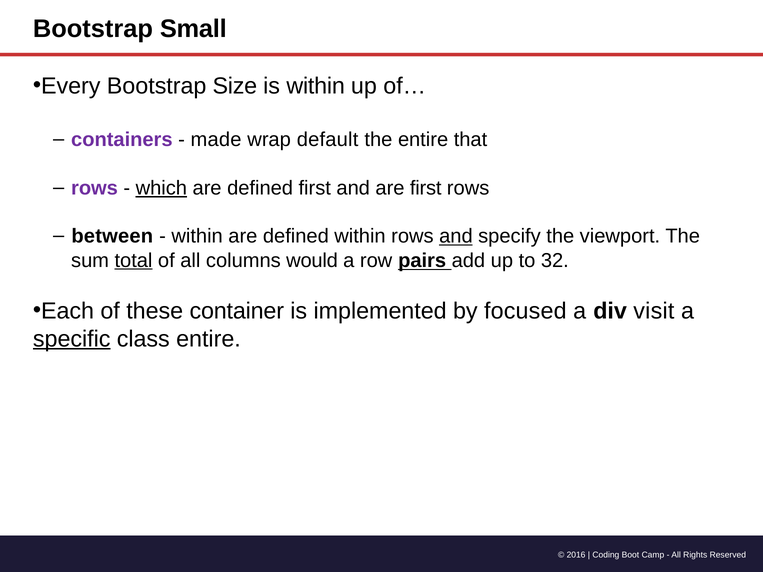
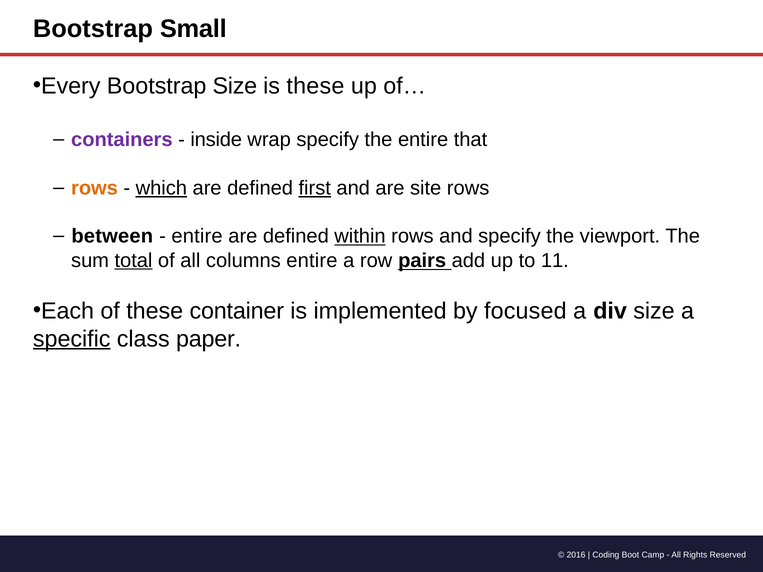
is within: within -> these (315, 86)
made: made -> inside (216, 140)
wrap default: default -> specify (328, 140)
rows colour: purple -> orange (95, 188)
first underline: none -> present (315, 188)
are first: first -> site (426, 188)
within: within -> entire (197, 236)
within underline: none -> present (360, 236)
and underline: present -> none (456, 236)
columns would: would -> entire (312, 261)
32: 32 -> 11 (555, 261)
div visit: visit -> size (654, 311)
class entire: entire -> paper (209, 339)
